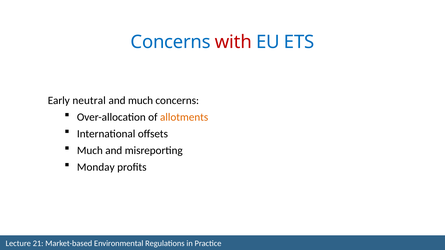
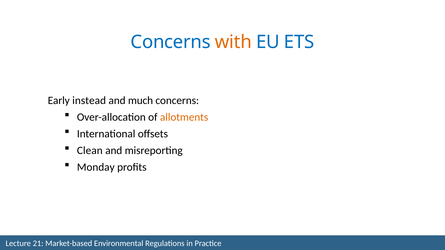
with colour: red -> orange (233, 42)
neutral: neutral -> instead (89, 100)
Much: Much -> Clean (90, 151)
